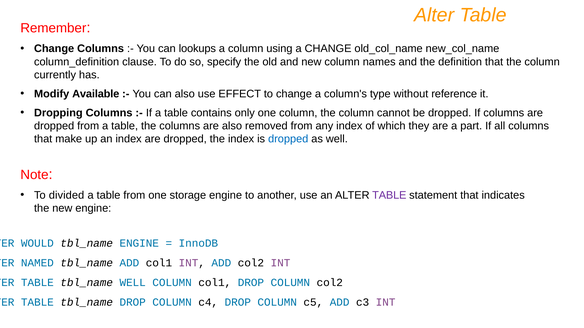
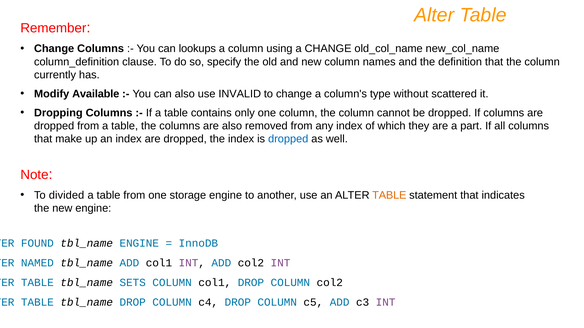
EFFECT: EFFECT -> INVALID (240, 94)
reference: reference -> scattered (454, 94)
TABLE colour: purple -> orange (389, 195)
WOULD: WOULD -> FOUND (37, 244)
tbl_name WELL: WELL -> SETS (133, 283)
